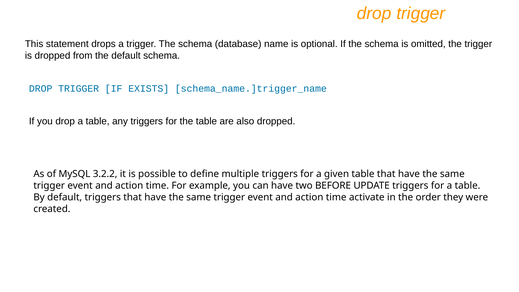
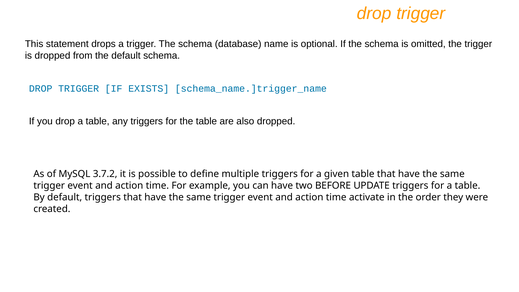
3.2.2: 3.2.2 -> 3.7.2 (105, 174)
